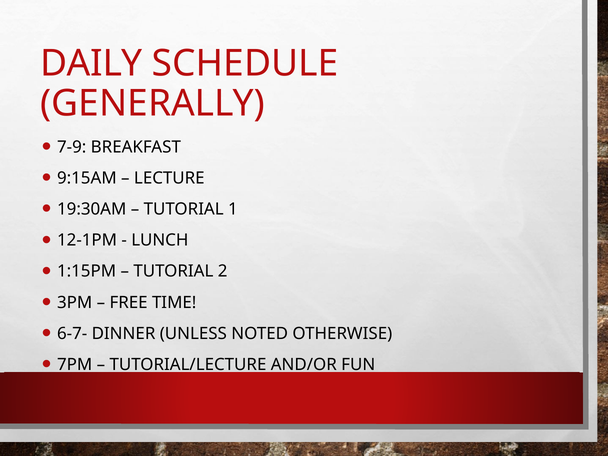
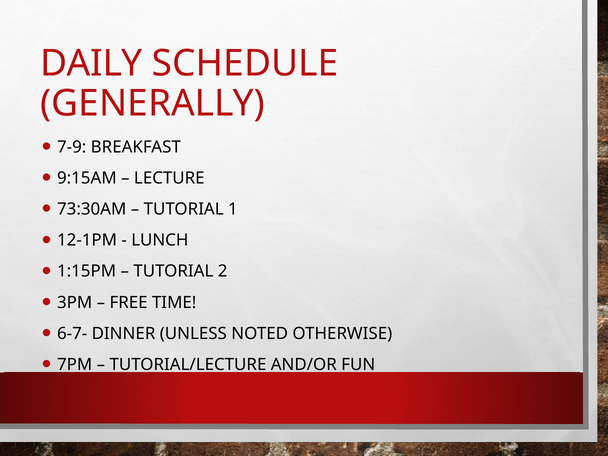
19:30AM: 19:30AM -> 73:30AM (92, 209)
